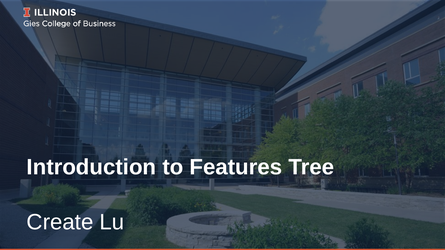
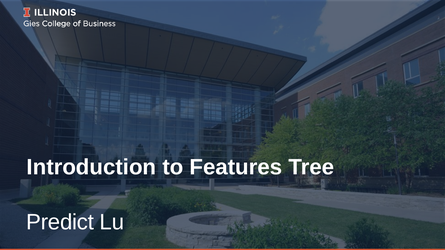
Create: Create -> Predict (60, 223)
